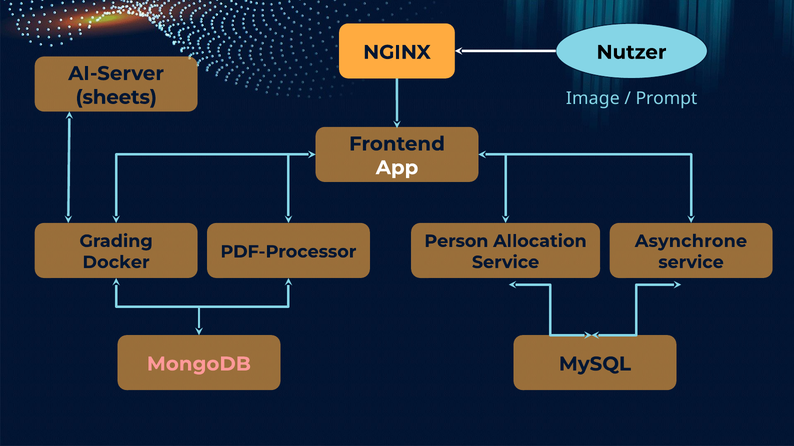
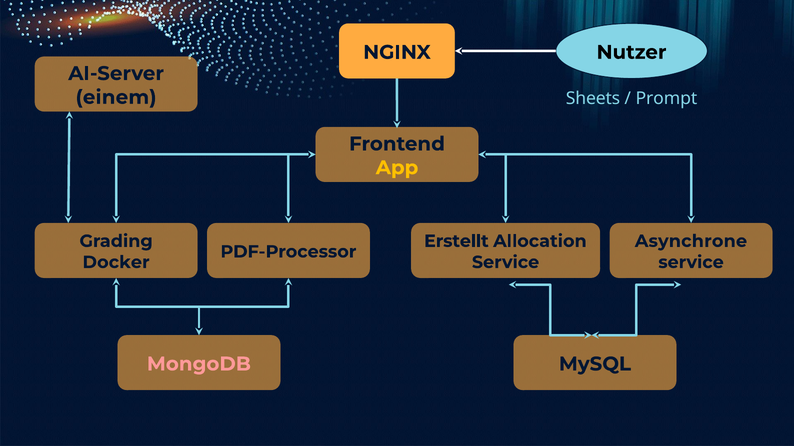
sheets: sheets -> einem (116, 97)
Image: Image -> Sheets (593, 98)
App colour: white -> yellow (397, 168)
Person: Person -> Erstellt (456, 241)
